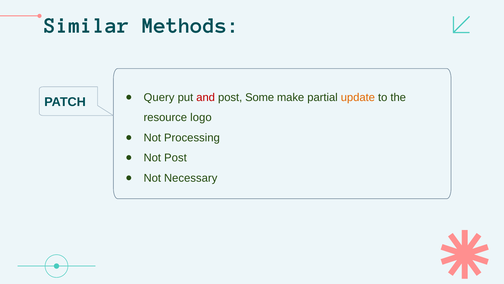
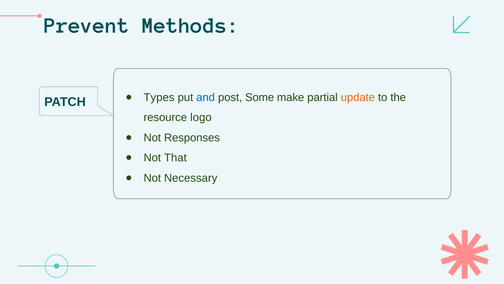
Similar: Similar -> Prevent (87, 25)
Query: Query -> Types (159, 97)
and colour: red -> blue (206, 97)
Processing: Processing -> Responses (192, 138)
Not Post: Post -> That (175, 158)
